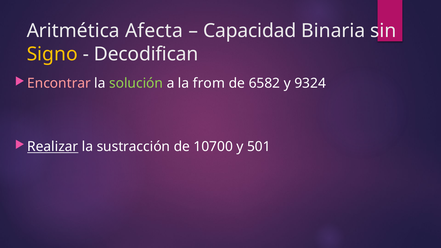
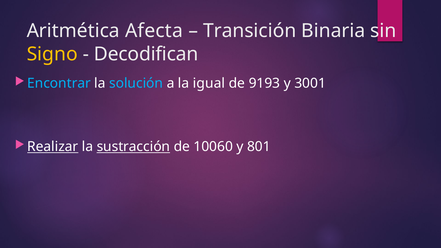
Capacidad: Capacidad -> Transición (250, 31)
Encontrar colour: pink -> light blue (59, 83)
solución colour: light green -> light blue (136, 83)
from: from -> igual (209, 83)
6582: 6582 -> 9193 (264, 83)
9324: 9324 -> 3001 (310, 83)
sustracción underline: none -> present (133, 147)
10700: 10700 -> 10060 (213, 147)
501: 501 -> 801 (259, 147)
